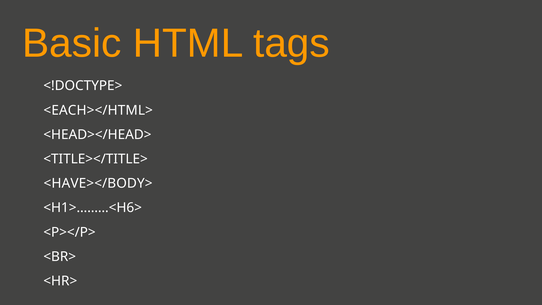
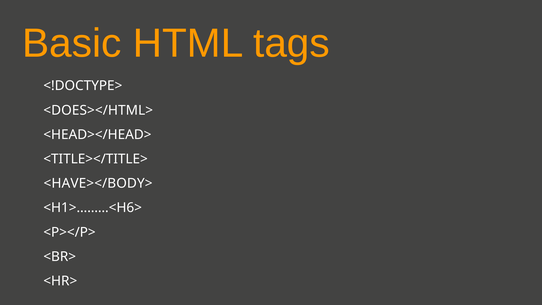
<EACH></HTML>: <EACH></HTML> -> <DOES></HTML> (98, 110)
